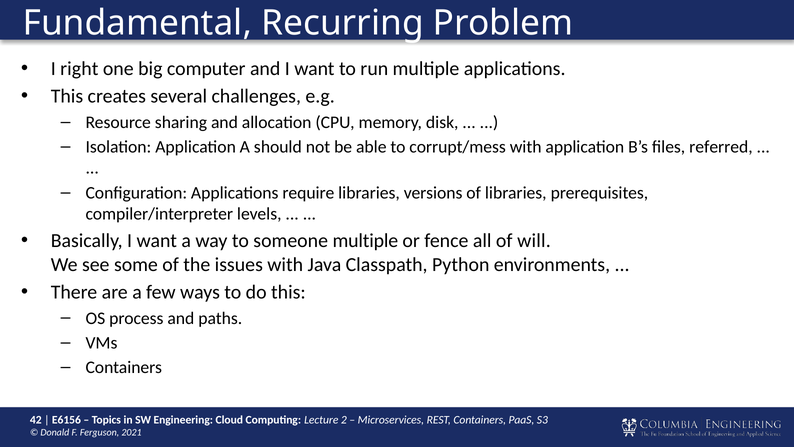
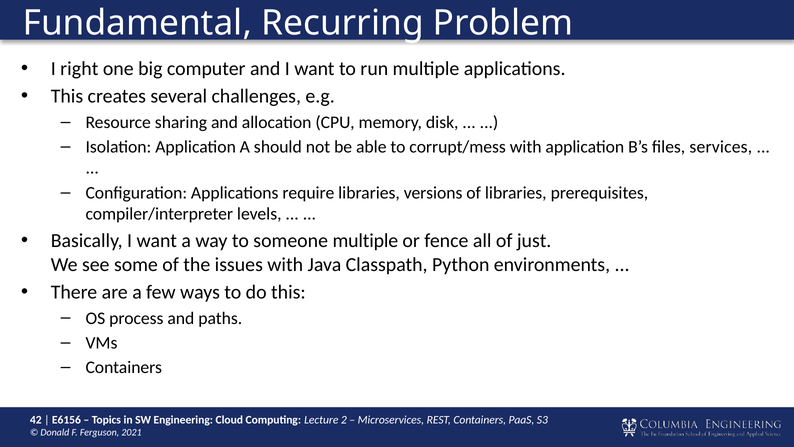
referred: referred -> services (721, 147)
will: will -> just (534, 240)
